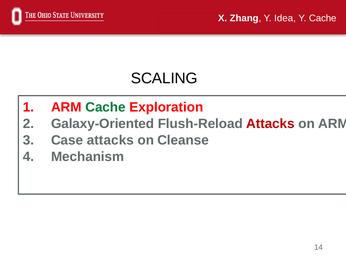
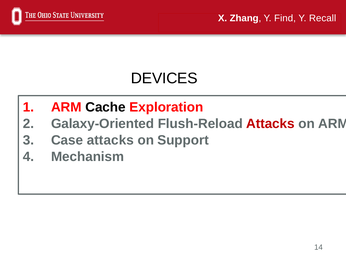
Idea: Idea -> Find (285, 18)
Y Cache: Cache -> Recall (323, 18)
SCALING: SCALING -> DEVICES (164, 78)
Cache colour: green -> black (105, 108)
Cleanse: Cleanse -> Support (183, 141)
